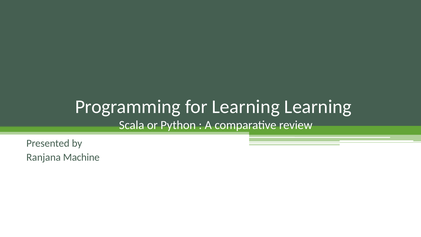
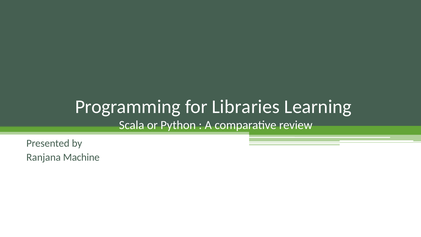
for Learning: Learning -> Libraries (246, 107)
